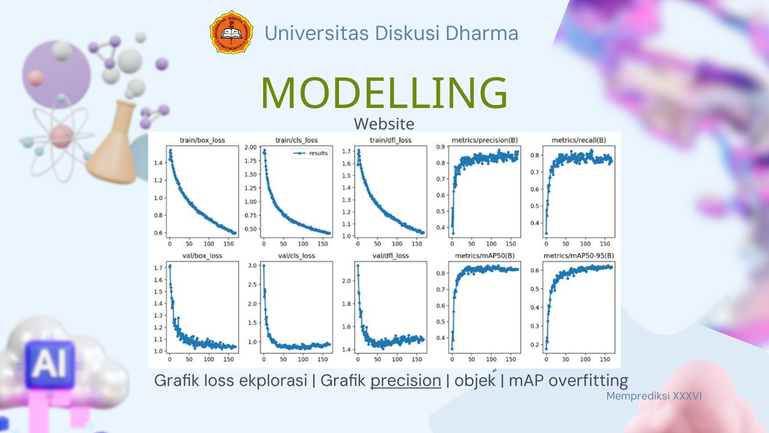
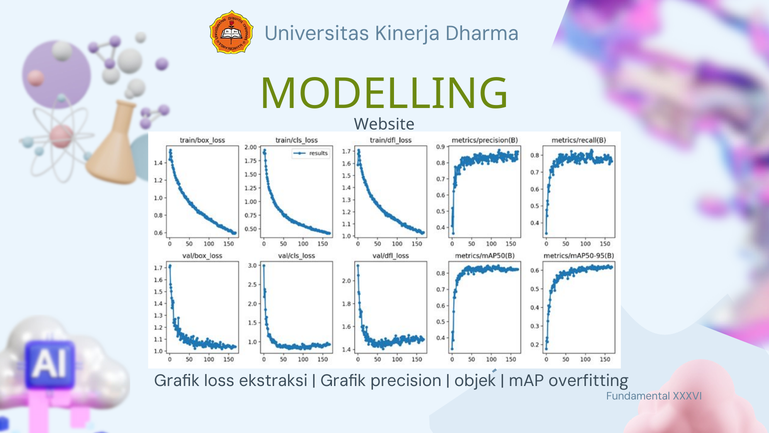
Diskusi: Diskusi -> Kinerja (407, 33)
ekplorasi: ekplorasi -> ekstraksi (273, 380)
precision underline: present -> none (406, 380)
Memprediksi: Memprediksi -> Fundamental (638, 396)
